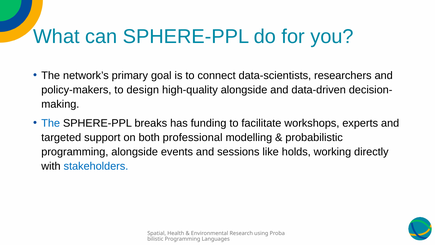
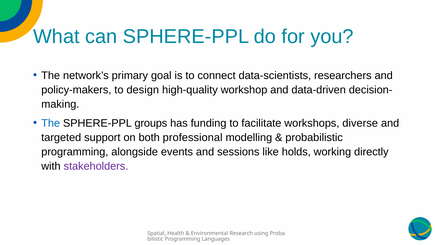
high-quality alongside: alongside -> workshop (244, 90)
breaks: breaks -> groups (151, 123)
experts: experts -> diverse (360, 123)
stakeholders colour: blue -> purple (96, 166)
